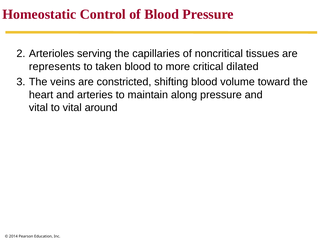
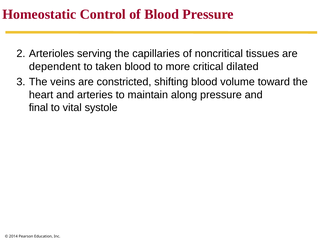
represents: represents -> dependent (55, 67)
vital: vital -> final (38, 108)
around: around -> systole (101, 108)
